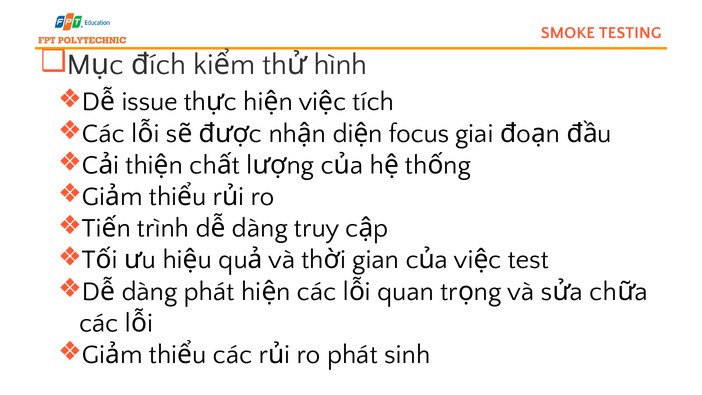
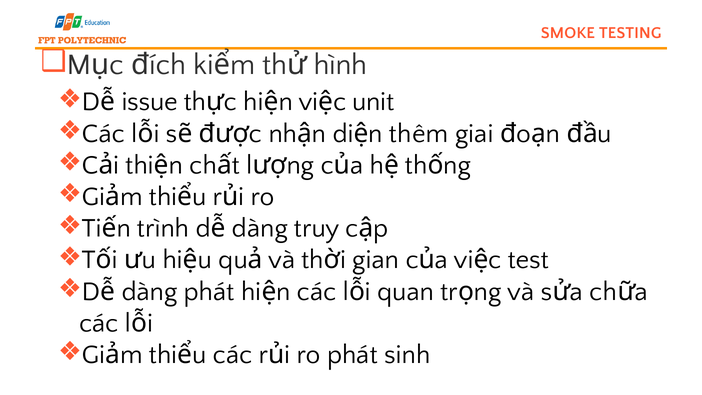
tích: tích -> unit (373, 102)
focus: focus -> thêm (419, 133)
